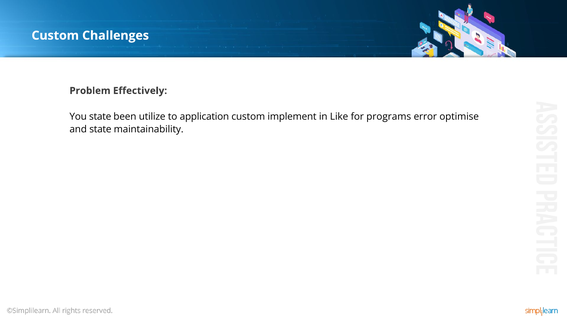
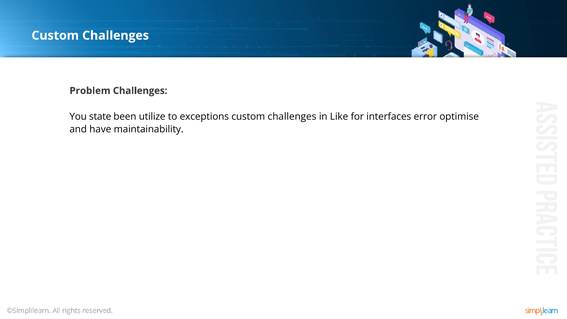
Problem Effectively: Effectively -> Challenges (140, 91)
application: application -> exceptions (204, 117)
implement: implement -> challenges (292, 117)
programs: programs -> interfaces (389, 117)
and state: state -> have (100, 129)
